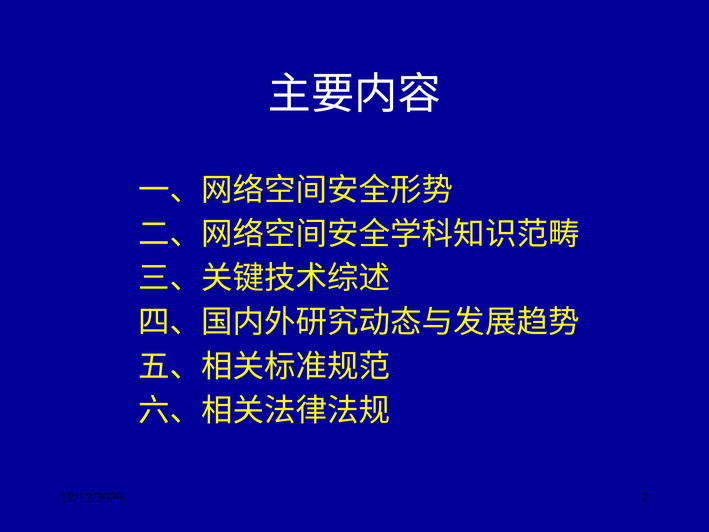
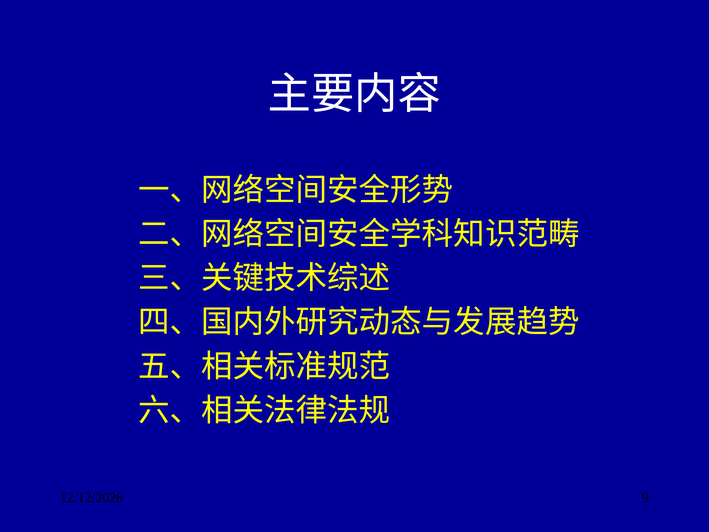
7: 7 -> 9 (645, 497)
